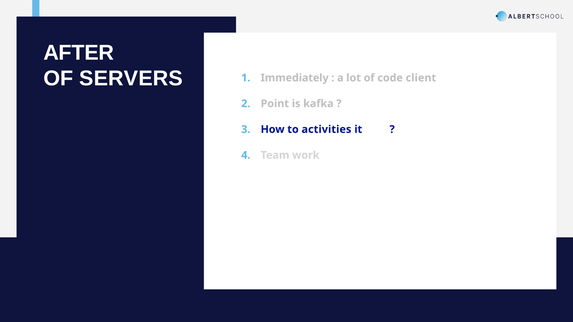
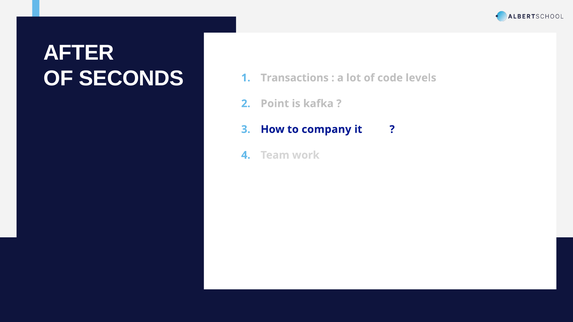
SERVERS: SERVERS -> SECONDS (131, 79)
Immediately: Immediately -> Transactions (295, 78)
client: client -> levels (421, 78)
activities: activities -> company (326, 129)
